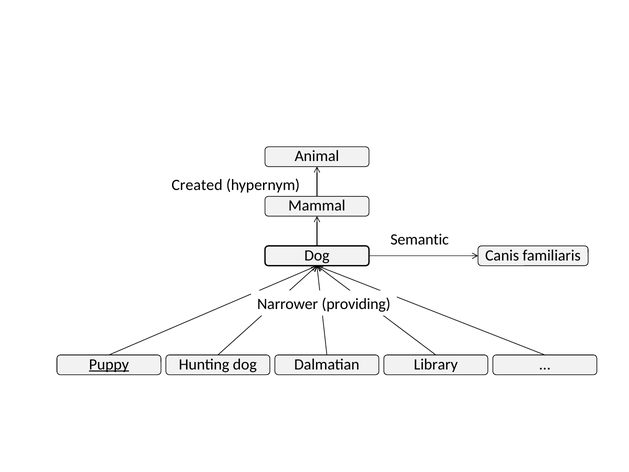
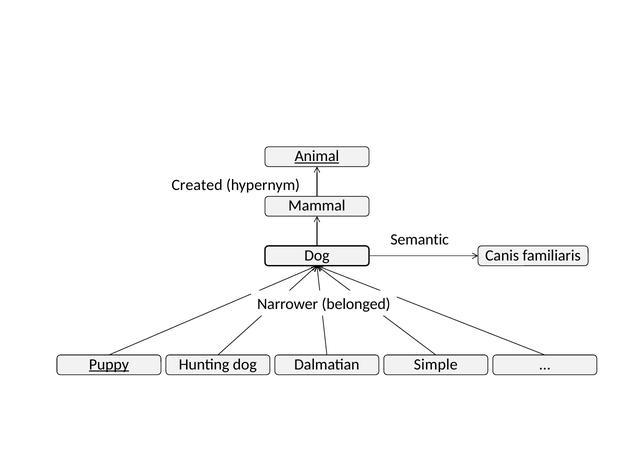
Animal underline: none -> present (317, 156)
providing: providing -> belonged (356, 304)
Library: Library -> Simple (436, 364)
